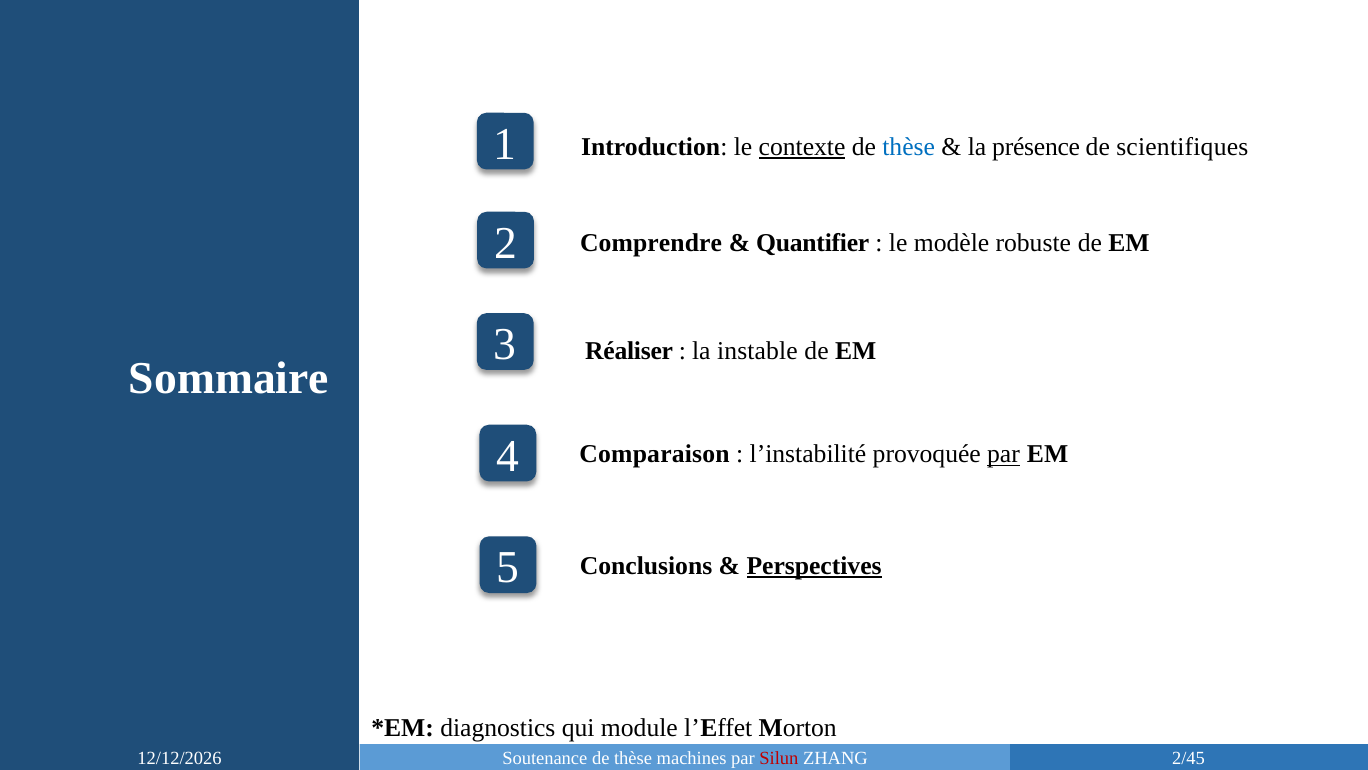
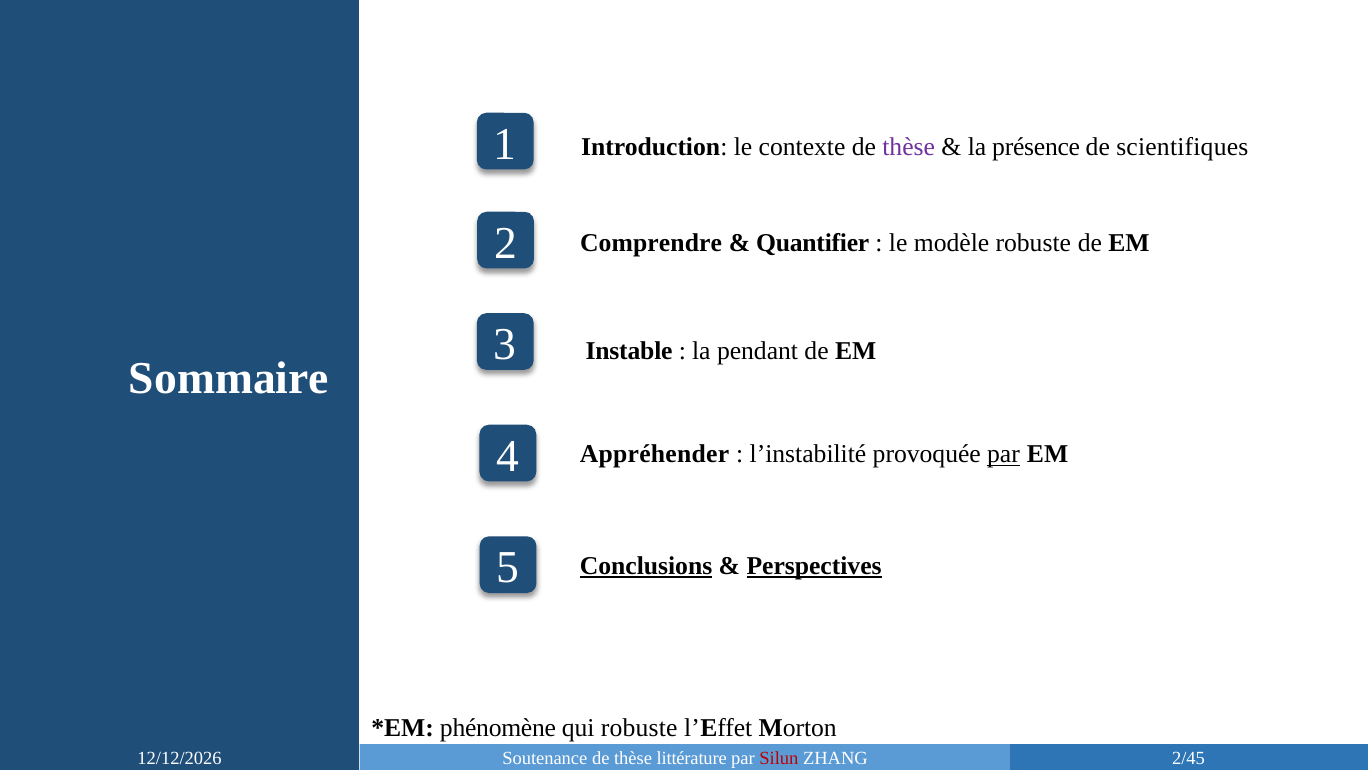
contexte underline: present -> none (802, 147)
thèse colour: blue -> purple (909, 147)
Réaliser: Réaliser -> Instable (629, 350)
instable: instable -> pendant (758, 350)
Comparaison: Comparaison -> Appréhender (655, 454)
Conclusions underline: none -> present (646, 566)
diagnostics: diagnostics -> phénomène (498, 728)
qui module: module -> robuste (639, 728)
machines: machines -> littérature (692, 758)
